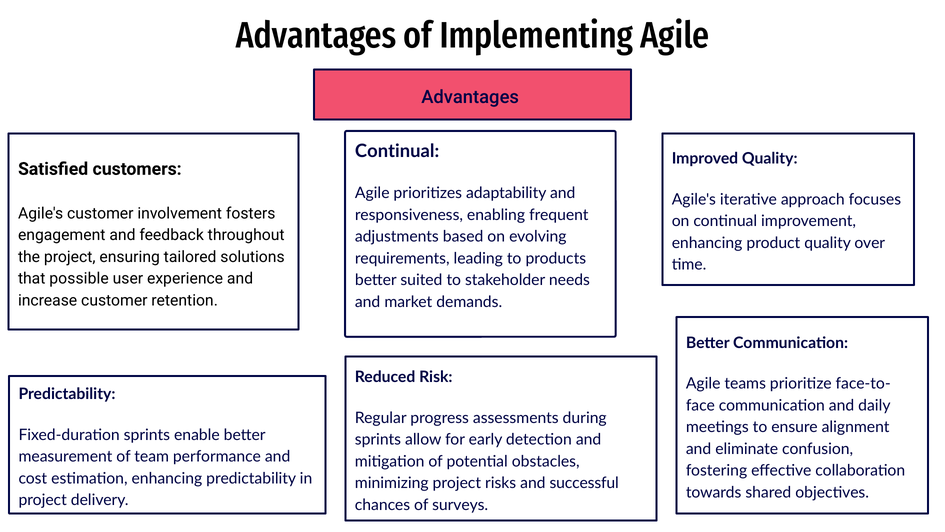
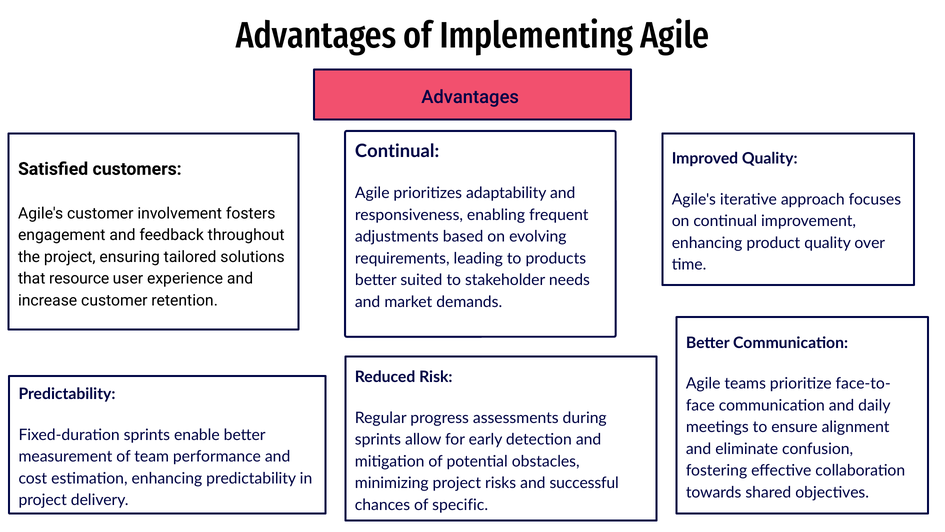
possible: possible -> resource (79, 278)
surveys: surveys -> specific (460, 504)
